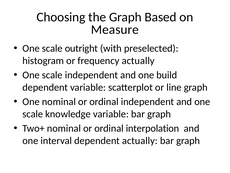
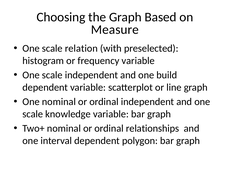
outright: outright -> relation (81, 48)
frequency actually: actually -> variable (138, 61)
interpolation: interpolation -> relationships (153, 128)
dependent actually: actually -> polygon (140, 140)
